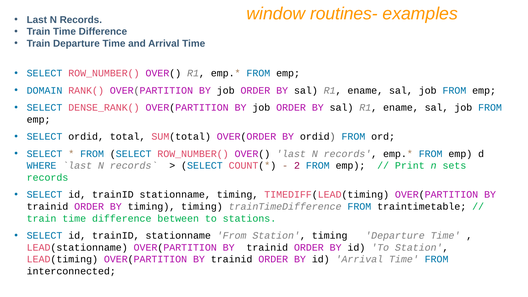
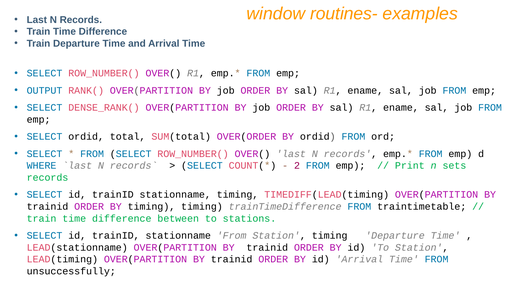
DOMAIN: DOMAIN -> OUTPUT (45, 90)
interconnected: interconnected -> unsuccessfully (71, 271)
